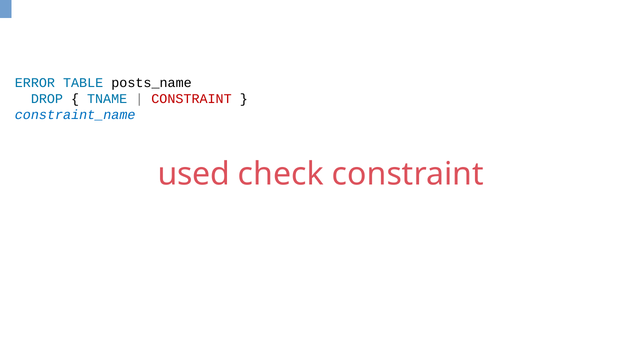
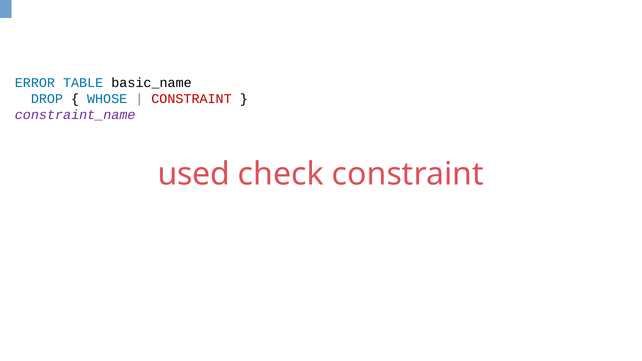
posts_name: posts_name -> basic_name (152, 83)
TNAME: TNAME -> WHOSE (107, 99)
constraint_name colour: blue -> purple (75, 115)
